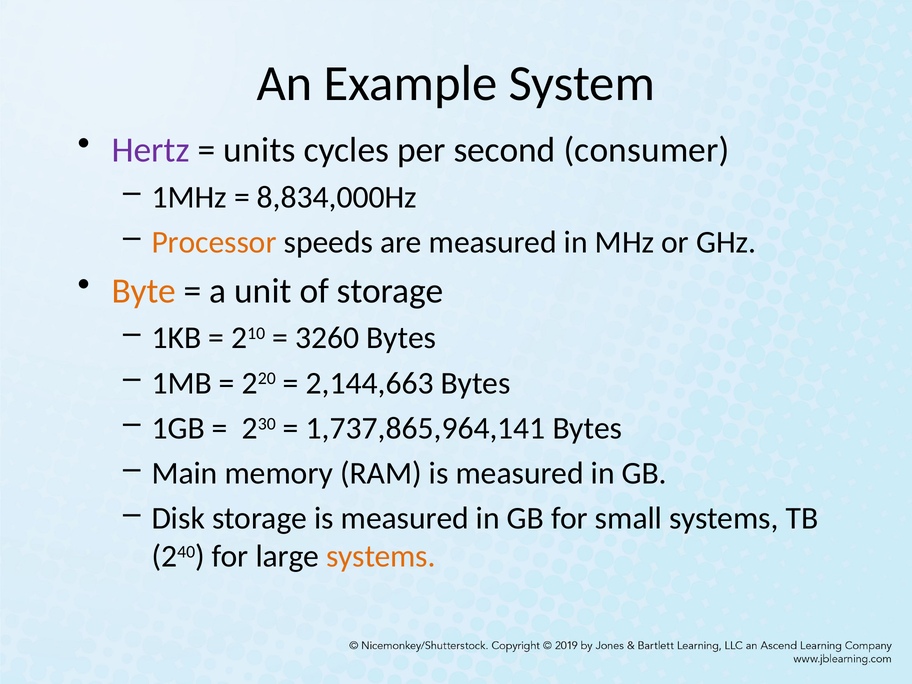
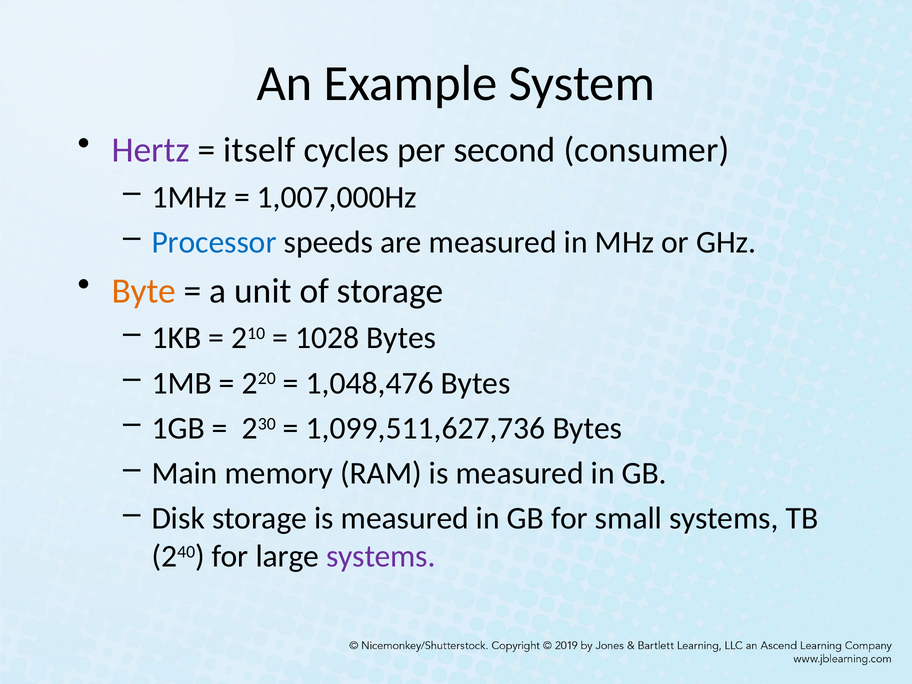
units: units -> itself (259, 150)
8,834,000Hz: 8,834,000Hz -> 1,007,000Hz (337, 197)
Processor colour: orange -> blue (214, 242)
3260: 3260 -> 1028 (327, 338)
2,144,663: 2,144,663 -> 1,048,476 (370, 383)
1,737,865,964,141: 1,737,865,964,141 -> 1,099,511,627,736 (426, 428)
systems colour: orange -> purple (381, 556)
